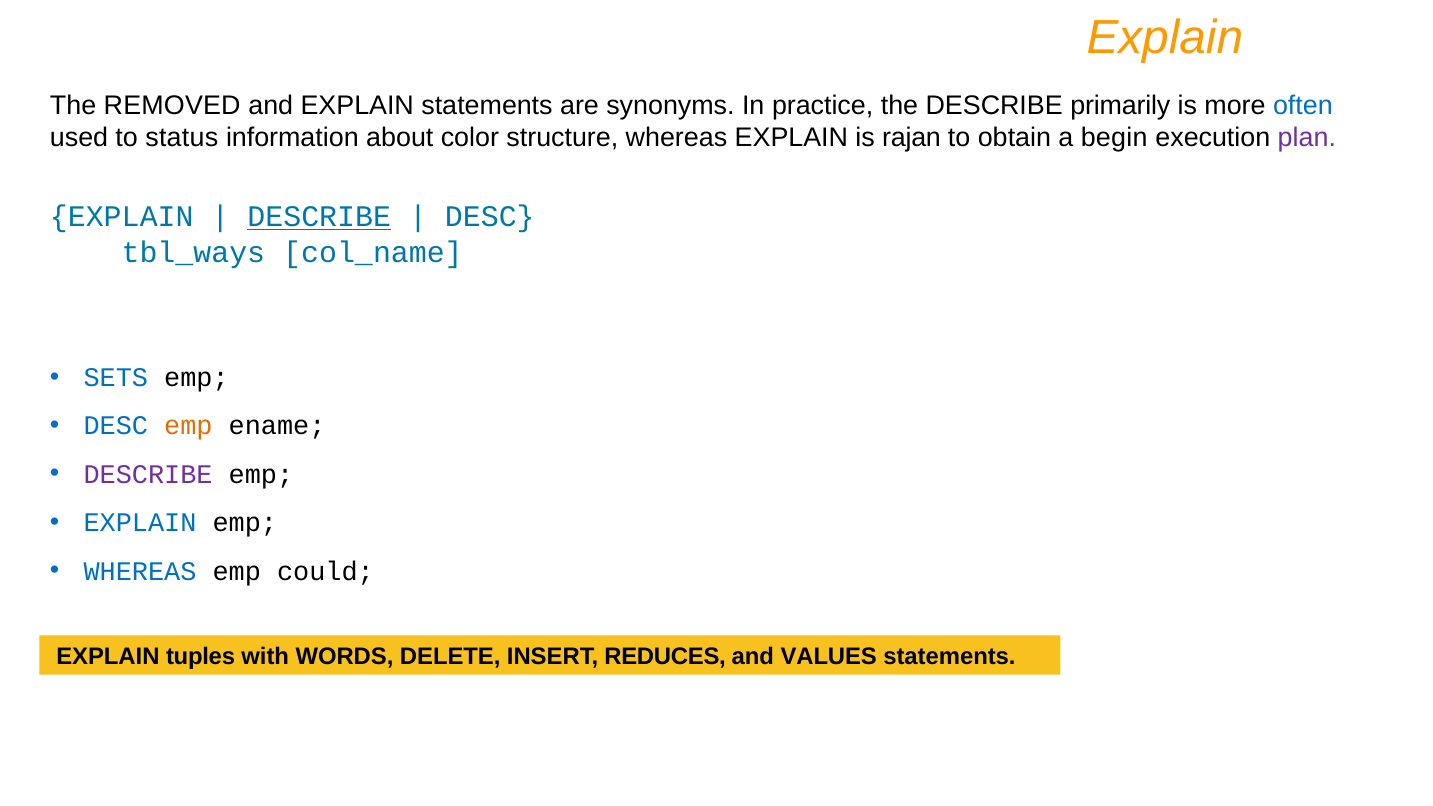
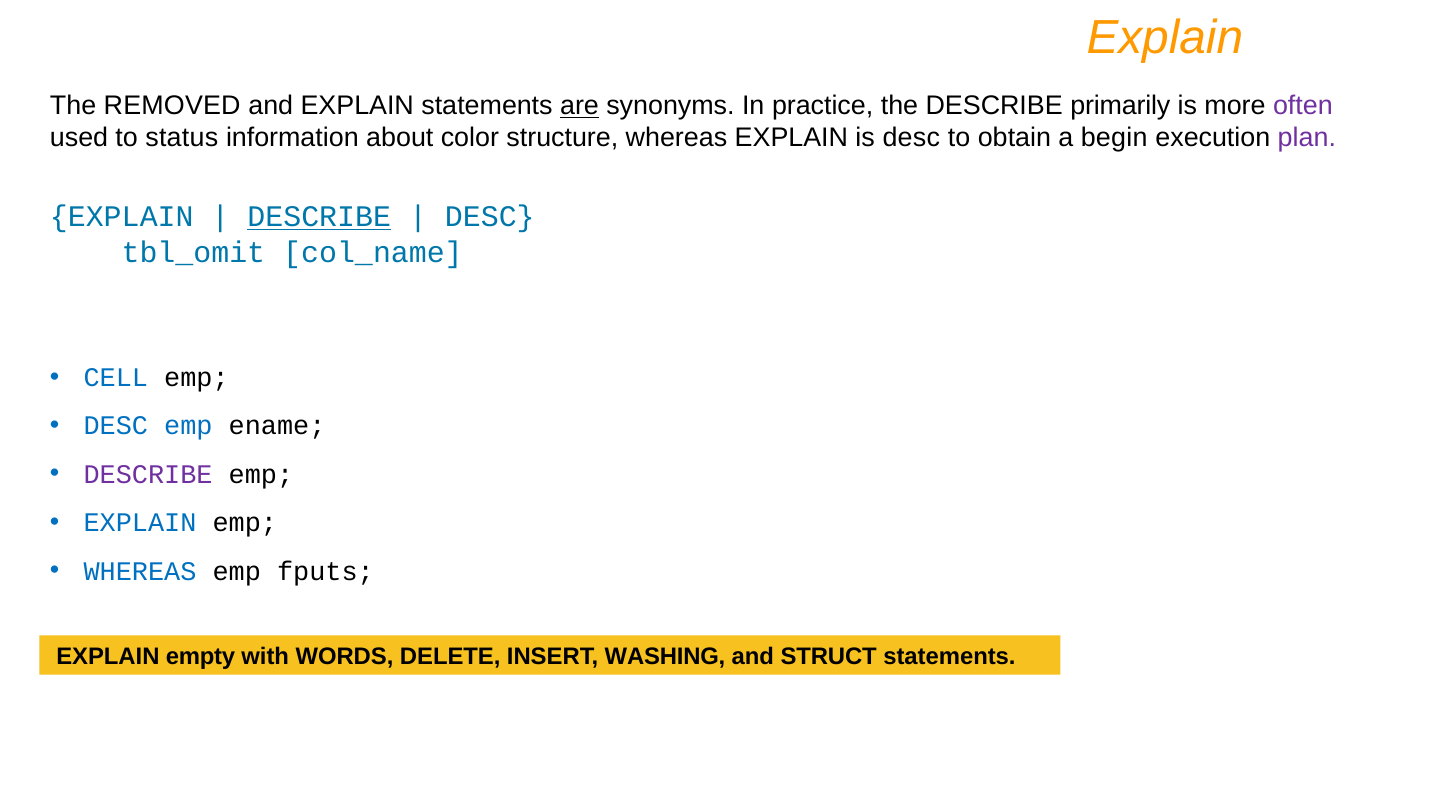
are underline: none -> present (580, 106)
often colour: blue -> purple (1303, 106)
is rajan: rajan -> desc (911, 138)
tbl_ways: tbl_ways -> tbl_omit (193, 253)
SETS: SETS -> CELL (116, 378)
emp colour: orange -> blue (188, 426)
could: could -> fputs (325, 571)
tuples: tuples -> empty (201, 657)
REDUCES: REDUCES -> WASHING (665, 657)
VALUES: VALUES -> STRUCT (829, 657)
